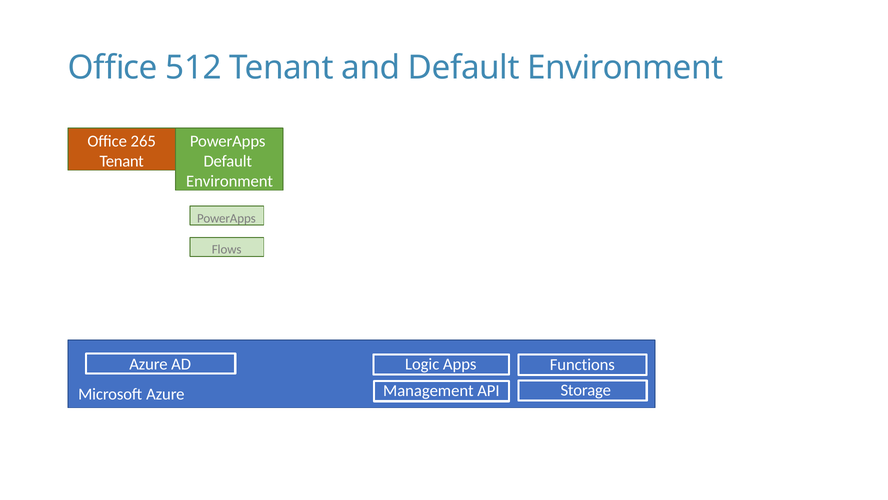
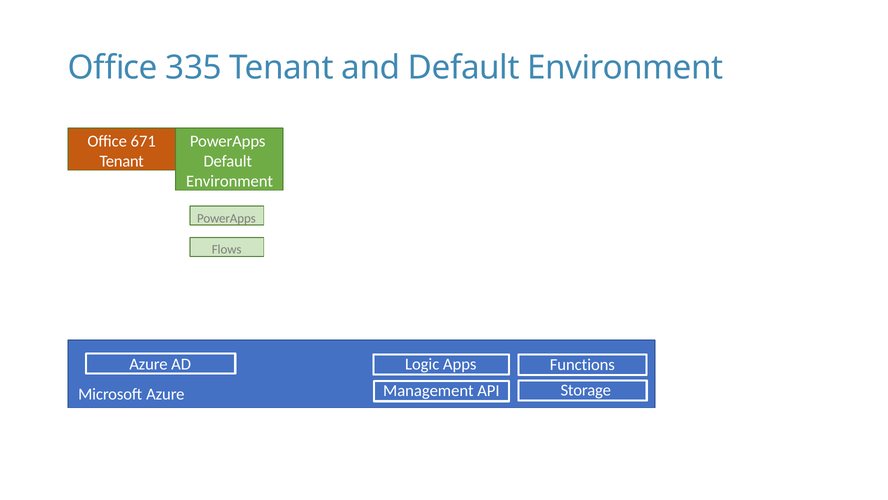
512: 512 -> 335 (194, 68)
265: 265 -> 671 (143, 141)
